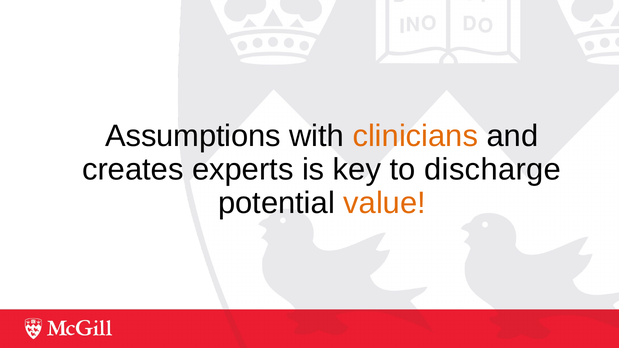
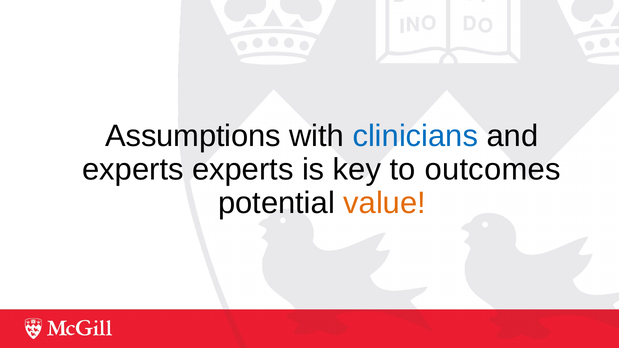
clinicians colour: orange -> blue (415, 136)
creates: creates -> experts (133, 170)
discharge: discharge -> outcomes (493, 170)
